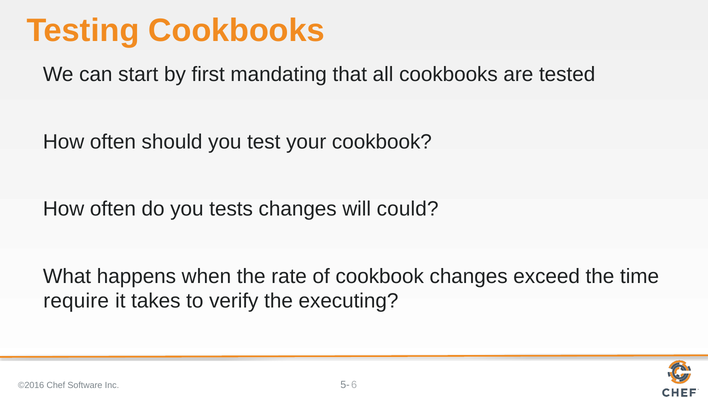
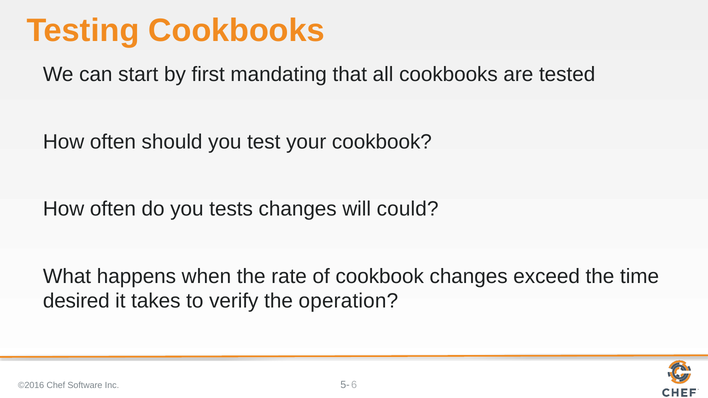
require: require -> desired (76, 301)
executing: executing -> operation (348, 301)
